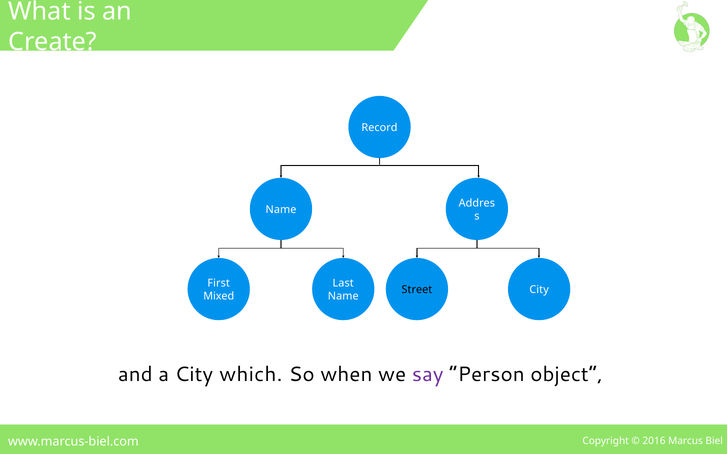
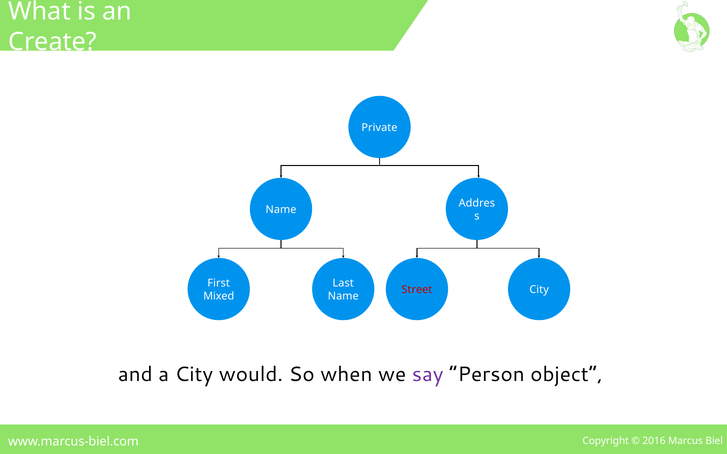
Record: Record -> Private (379, 128)
Street colour: black -> red (417, 290)
which: which -> would (251, 375)
